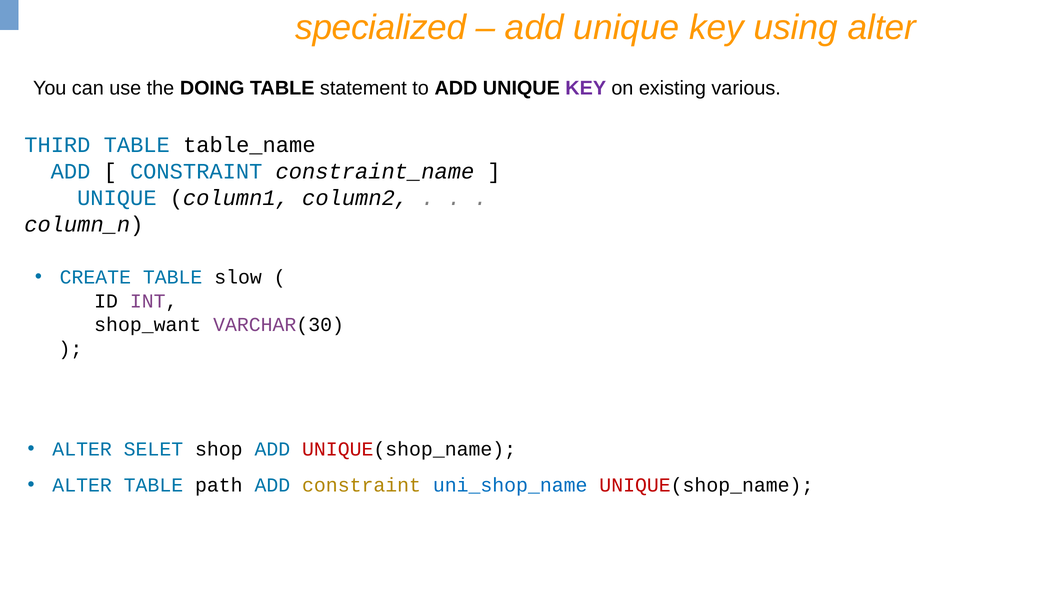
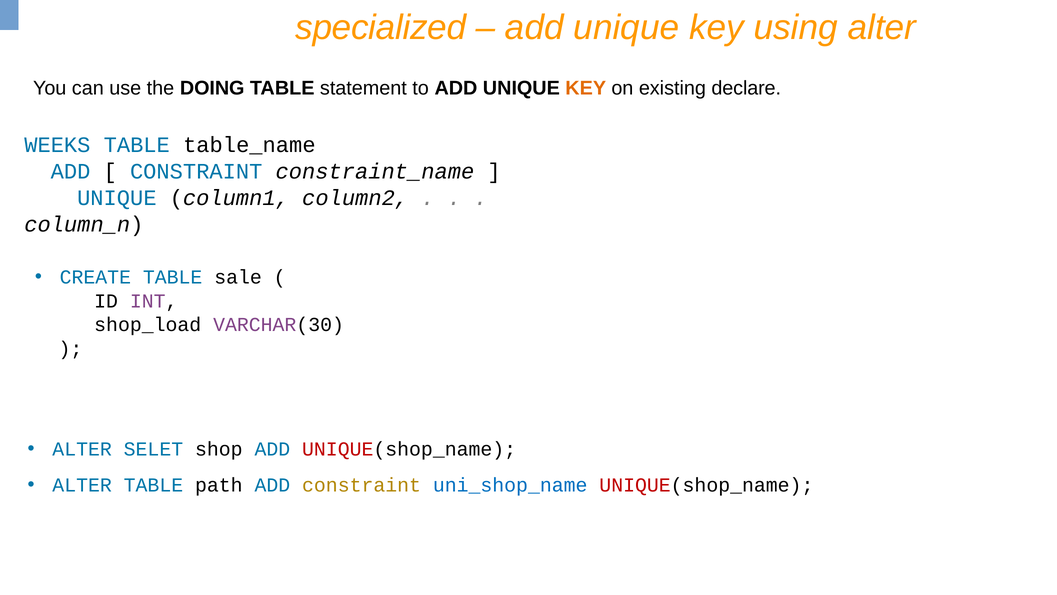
KEY colour: purple -> orange (586, 88)
various: various -> declare (746, 88)
THIRD: THIRD -> WEEKS (57, 145)
slow: slow -> sale (238, 277)
shop_want: shop_want -> shop_load (148, 325)
